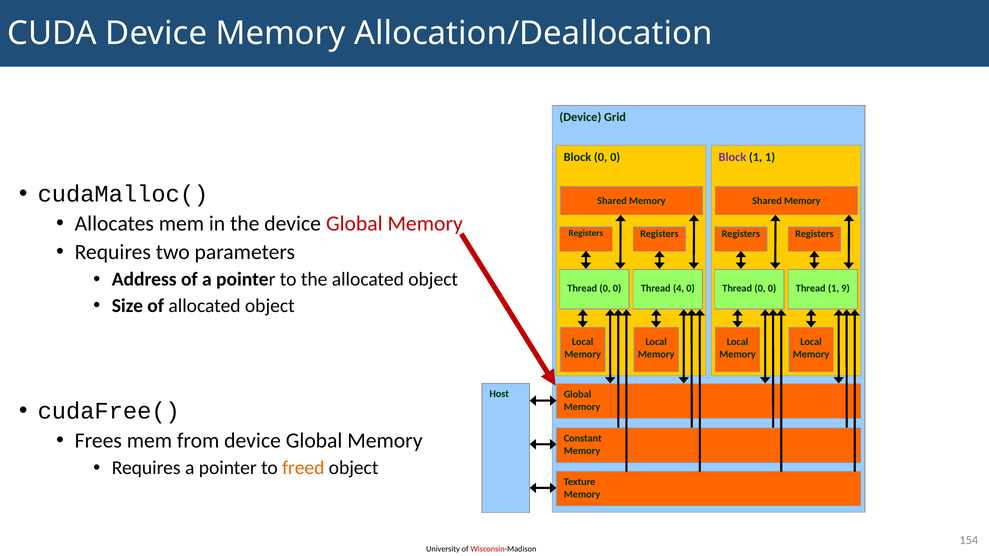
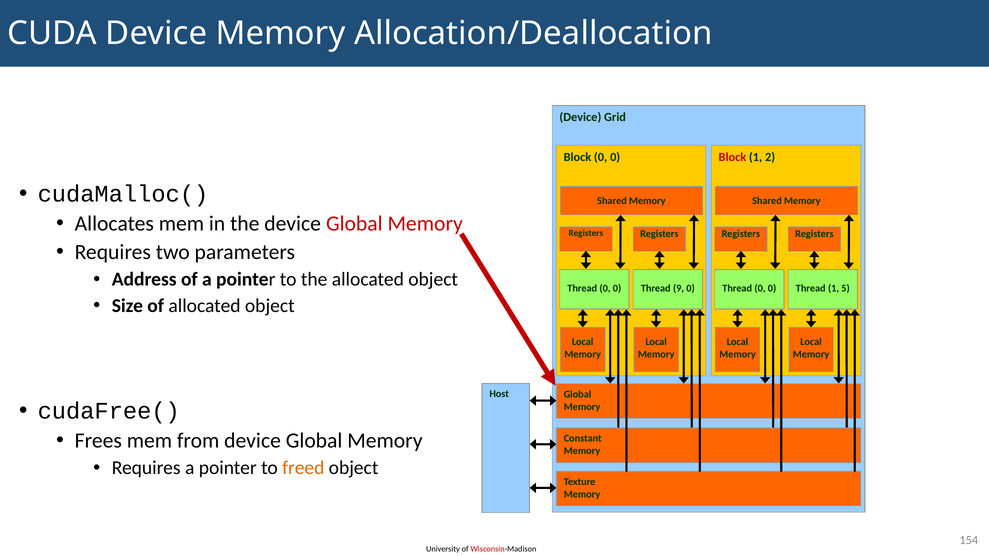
Block colour: purple -> red (732, 157)
1 1: 1 -> 2 (770, 157)
4: 4 -> 9 (679, 289)
9: 9 -> 5 (846, 289)
